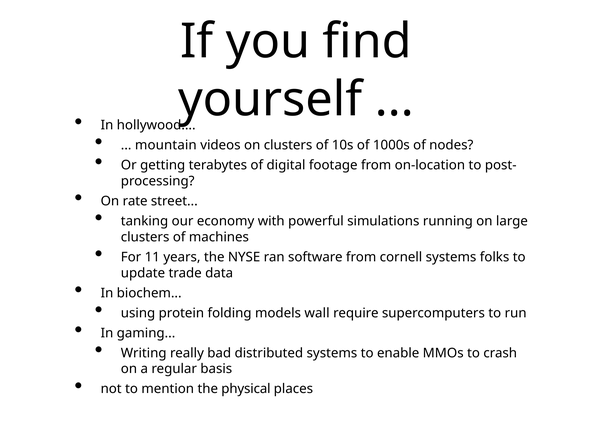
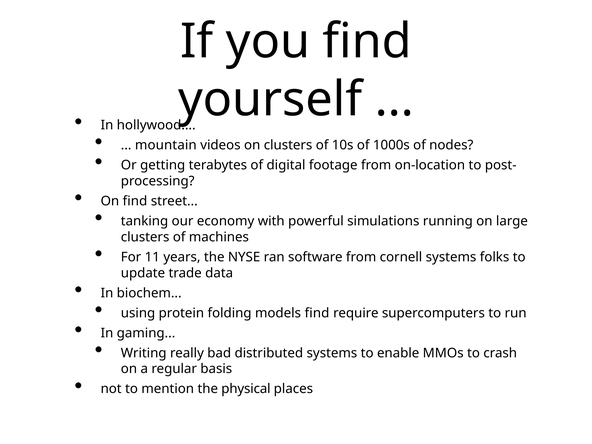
On rate: rate -> find (135, 201)
models wall: wall -> find (317, 313)
